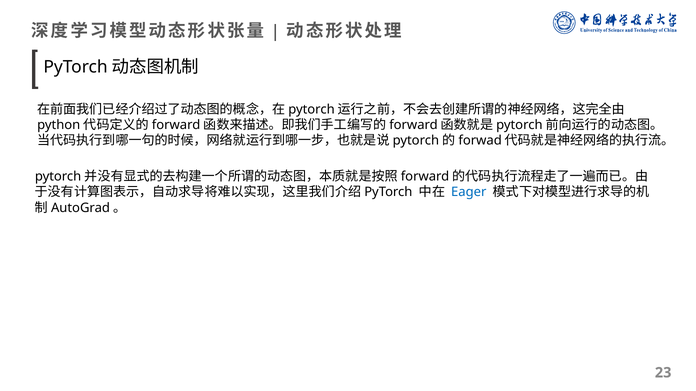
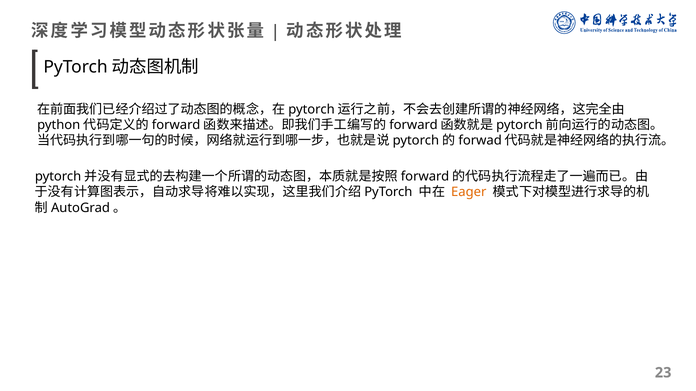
Eager colour: blue -> orange (469, 192)
